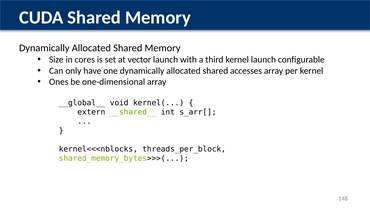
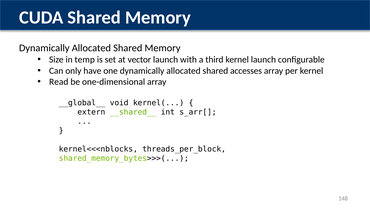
cores: cores -> temp (85, 60)
Ones: Ones -> Read (59, 82)
